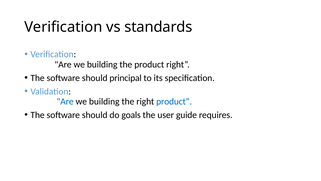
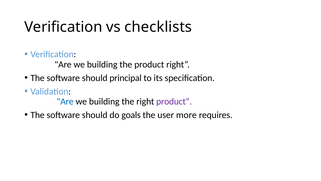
standards: standards -> checklists (158, 27)
product colour: blue -> purple (174, 101)
guide: guide -> more (186, 115)
